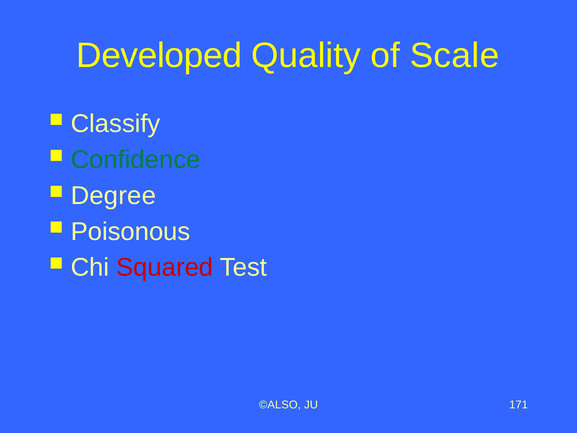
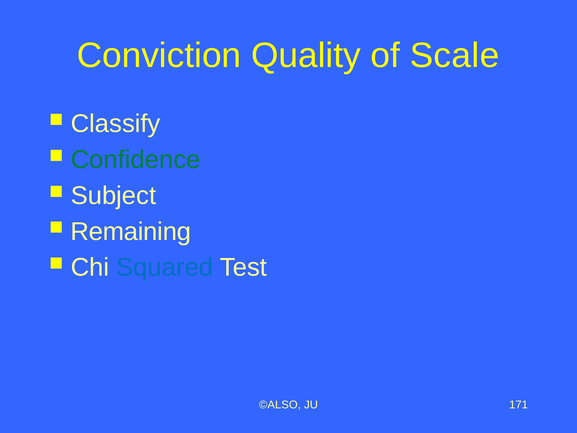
Developed: Developed -> Conviction (159, 55)
Degree: Degree -> Subject (113, 195)
Poisonous: Poisonous -> Remaining (131, 231)
Squared colour: red -> blue (165, 267)
